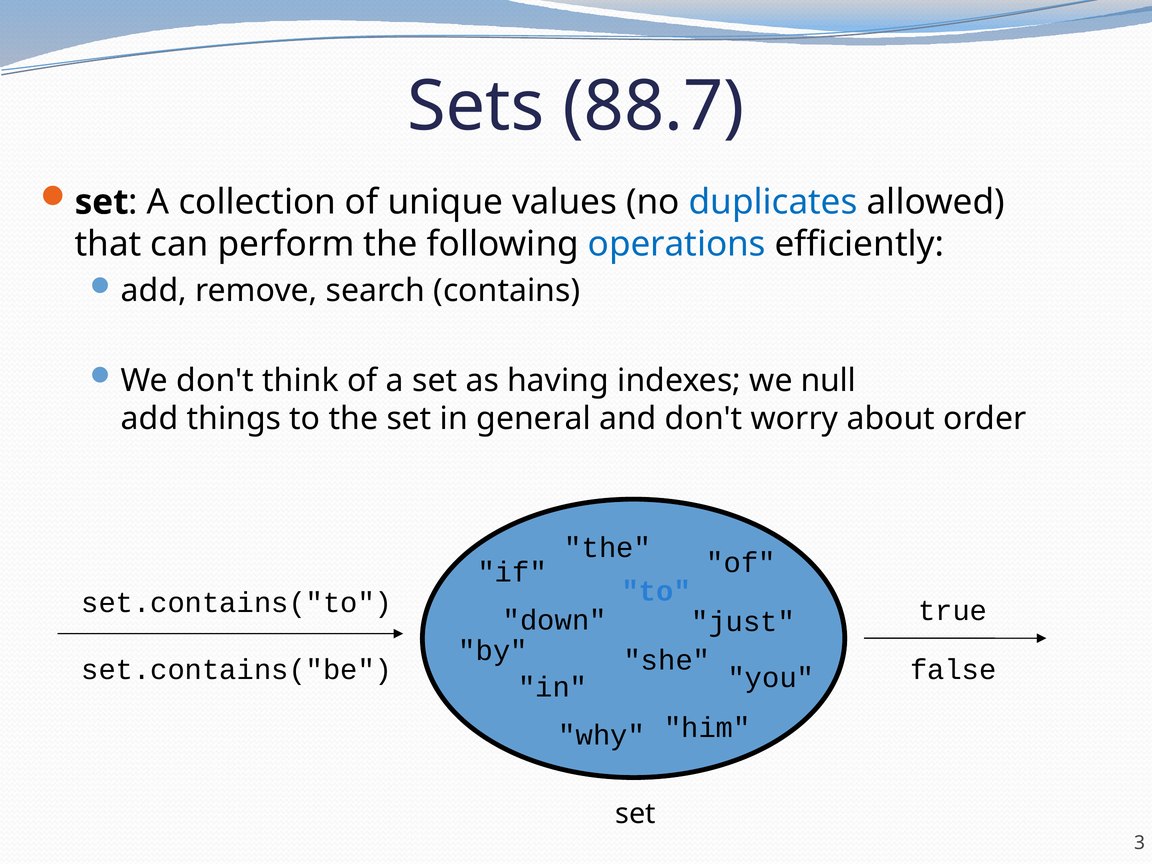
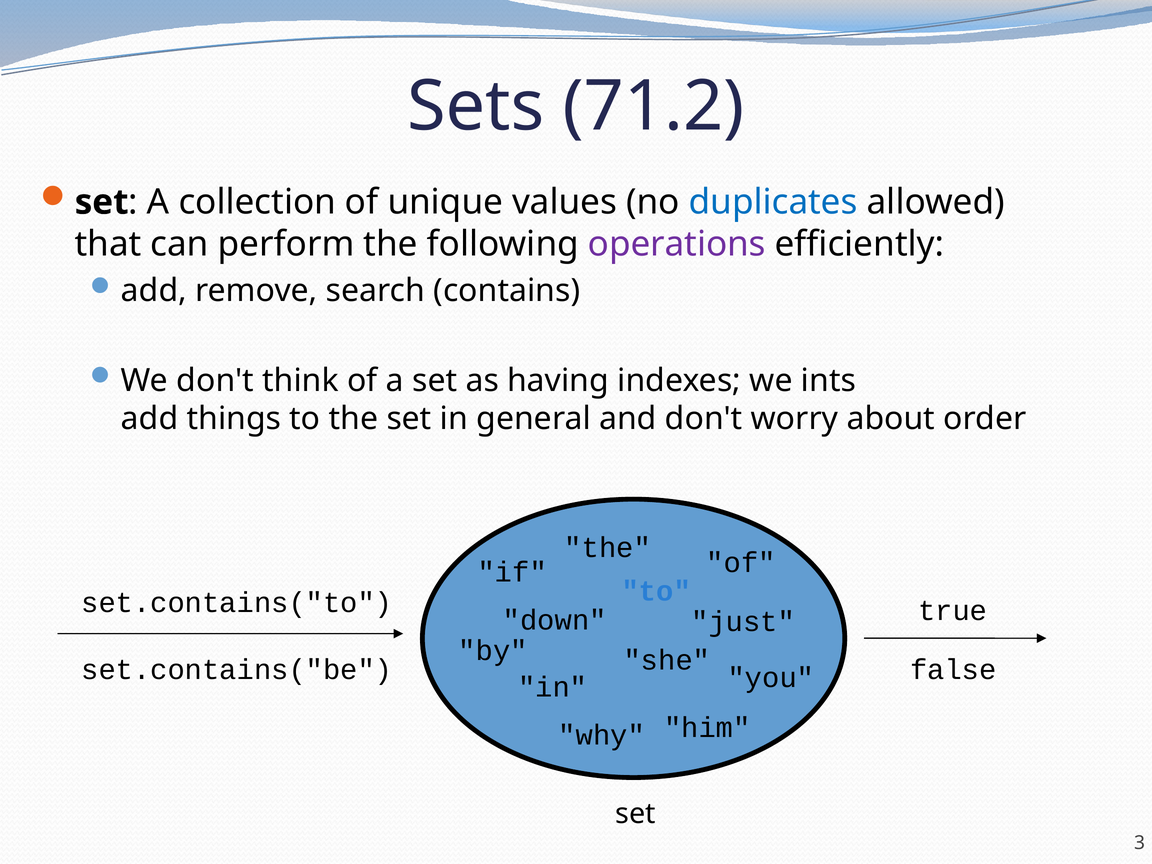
88.7: 88.7 -> 71.2 (654, 107)
operations colour: blue -> purple (677, 244)
null: null -> ints (828, 380)
